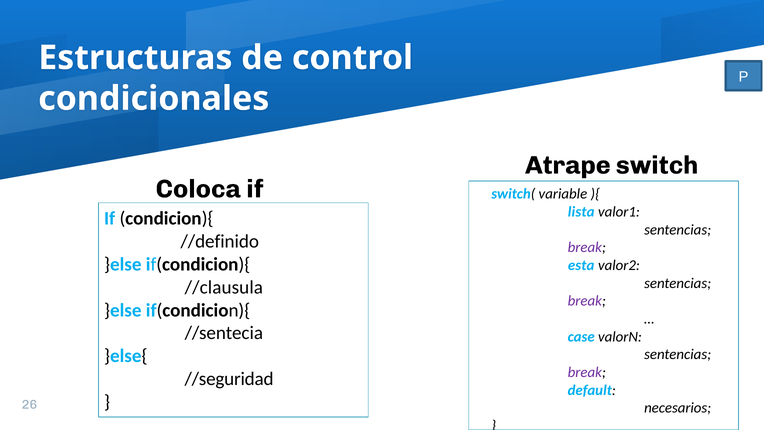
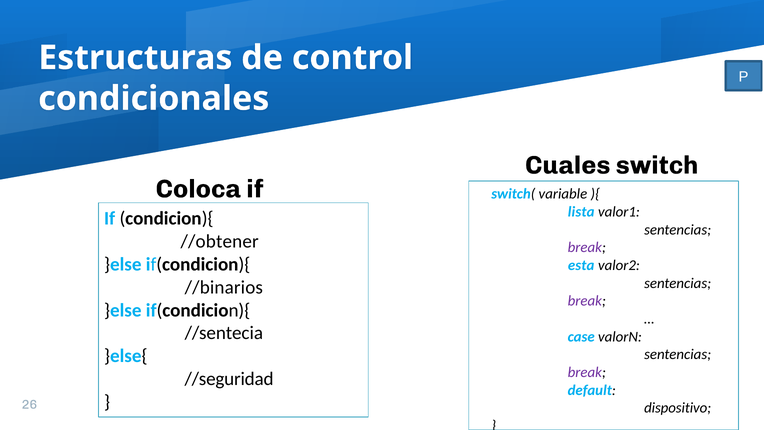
Atrape: Atrape -> Cuales (568, 165)
//definido: //definido -> //obtener (220, 241)
//clausula: //clausula -> //binarios (224, 287)
necesarios: necesarios -> dispositivo (678, 408)
